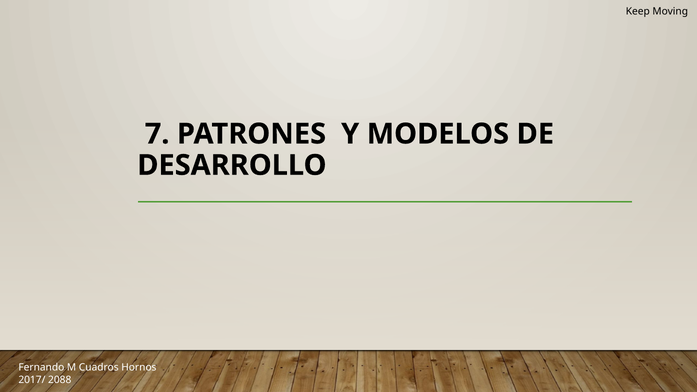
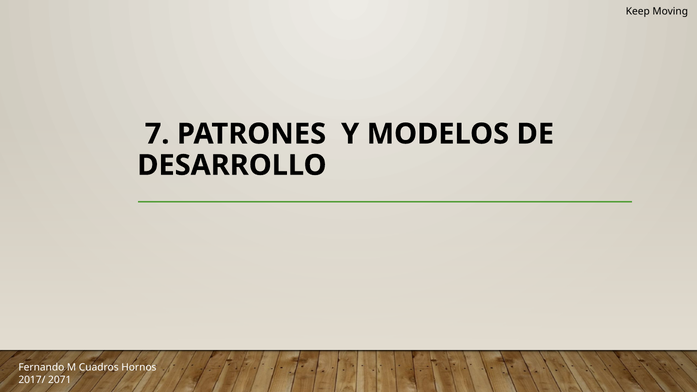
2088: 2088 -> 2071 (60, 380)
